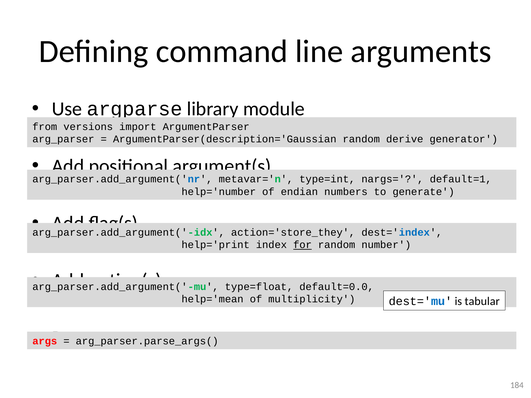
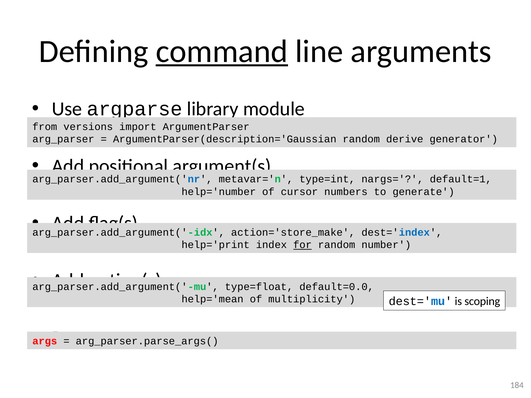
command underline: none -> present (222, 51)
endian: endian -> cursor (299, 192)
action='store_they: action='store_they -> action='store_make (293, 233)
tabular: tabular -> scoping (482, 302)
